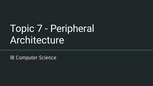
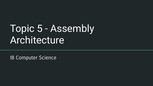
7: 7 -> 5 (40, 29)
Peripheral: Peripheral -> Assembly (72, 29)
